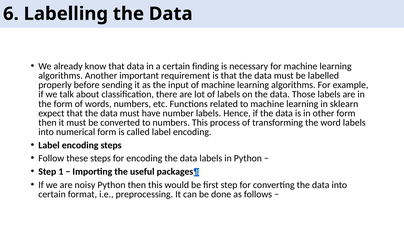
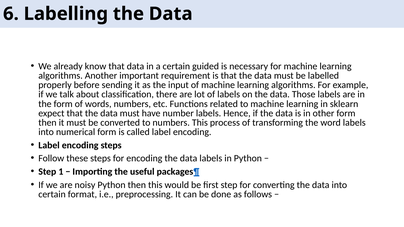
finding: finding -> guided (206, 66)
